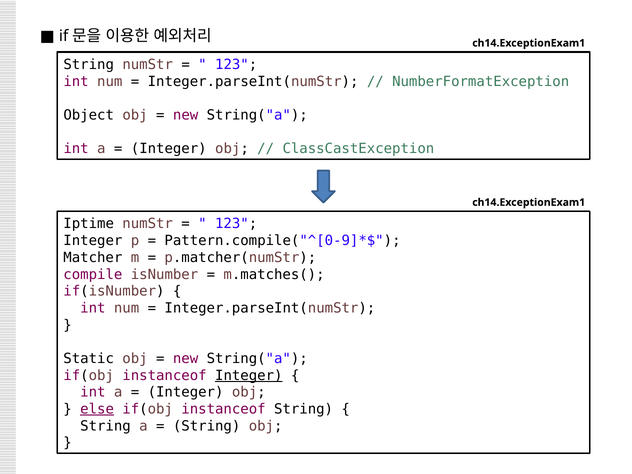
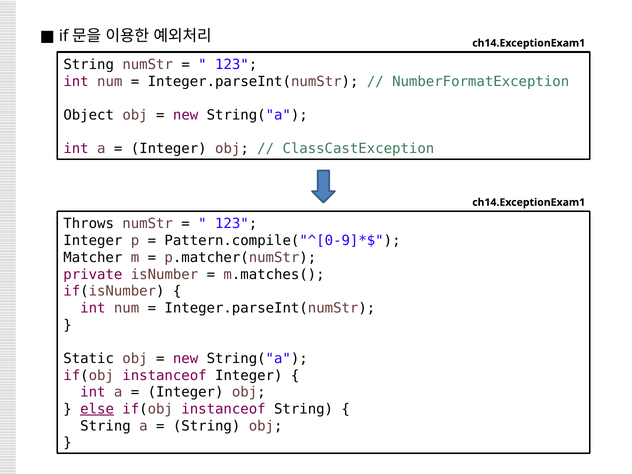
Iptime: Iptime -> Throws (89, 224)
compile: compile -> private (93, 274)
Integer underline: present -> none (249, 375)
